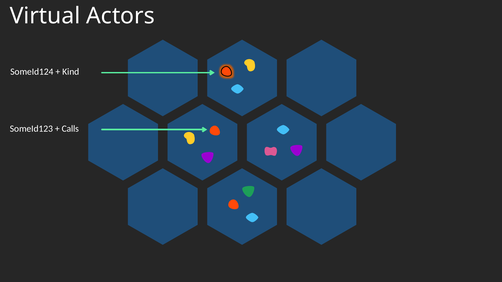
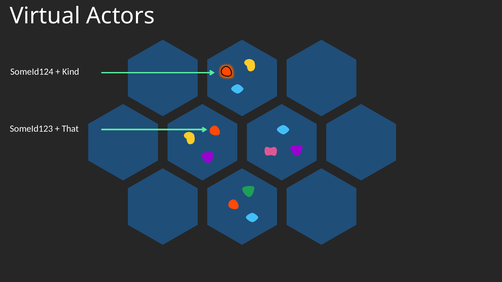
Calls: Calls -> That (70, 129)
